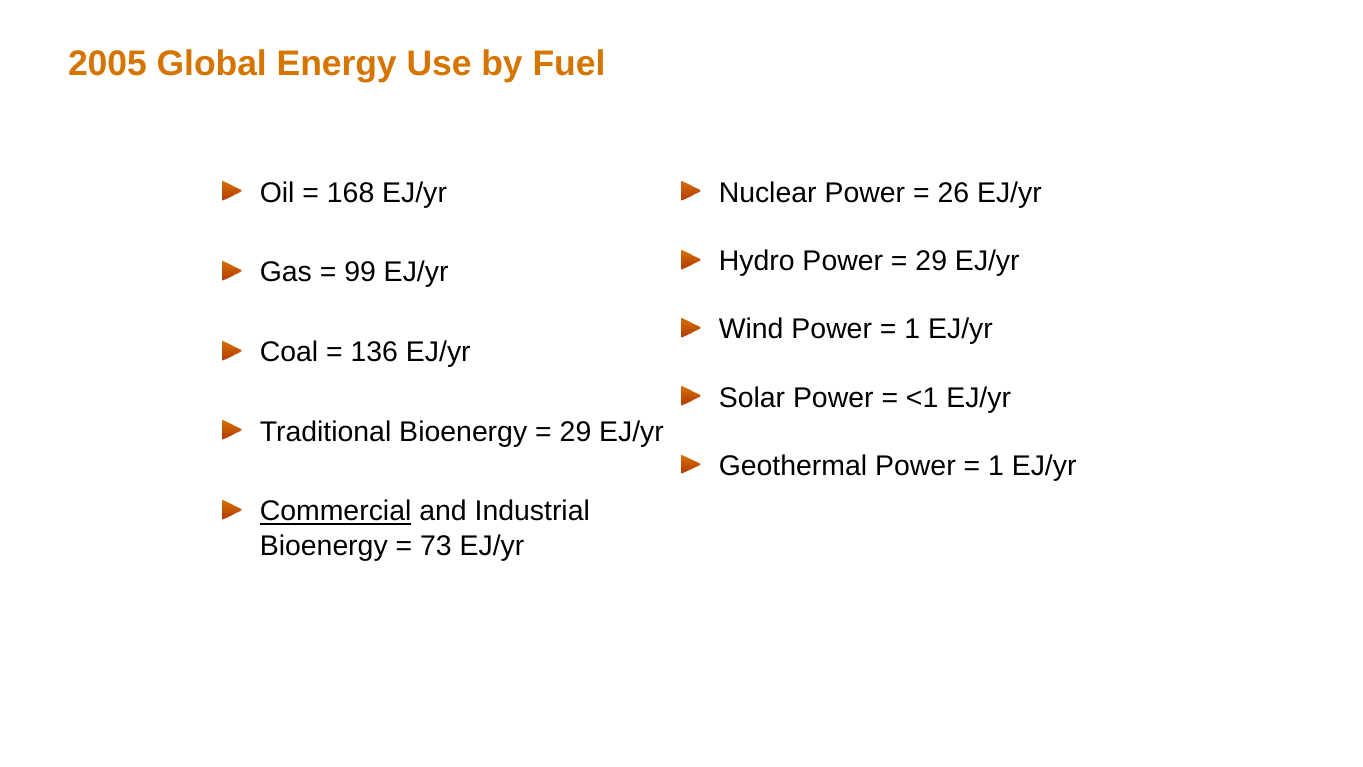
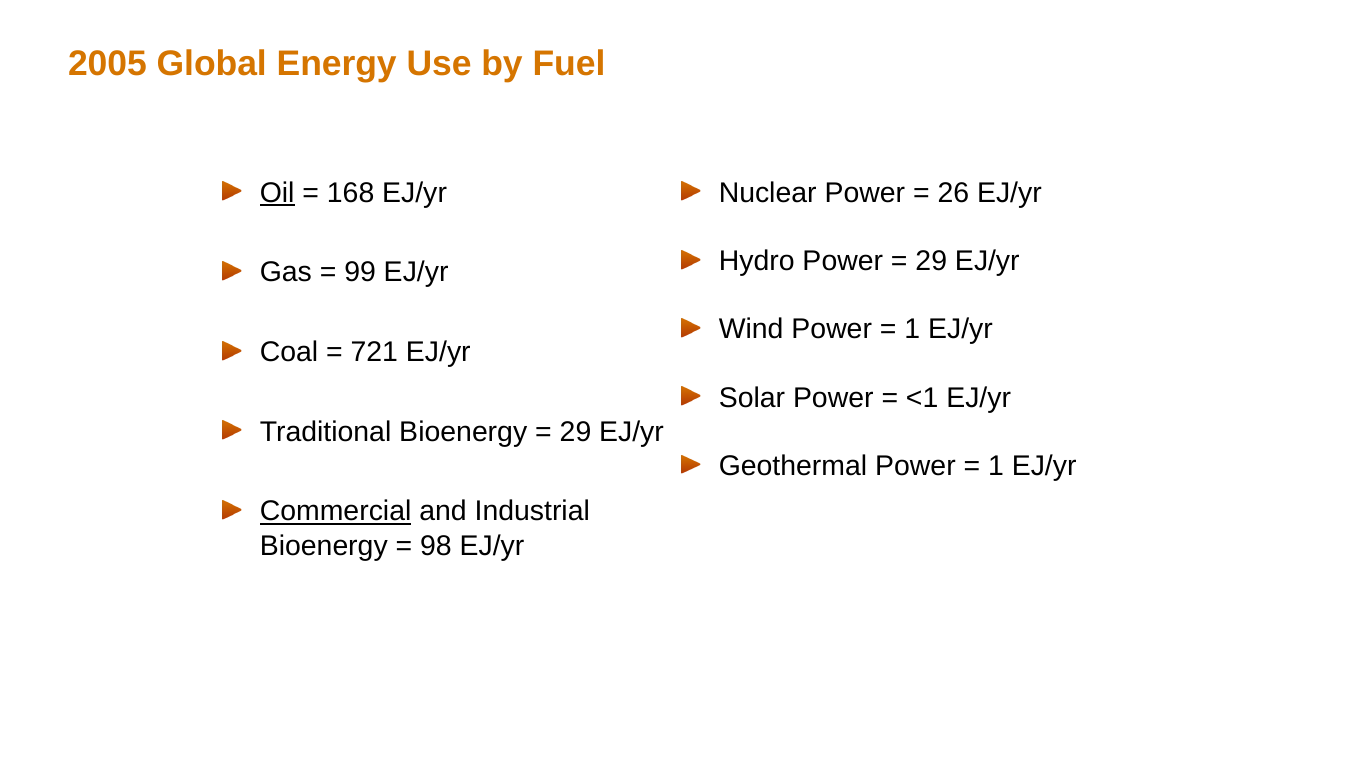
Oil underline: none -> present (277, 193)
136: 136 -> 721 (374, 352)
73: 73 -> 98 (436, 545)
